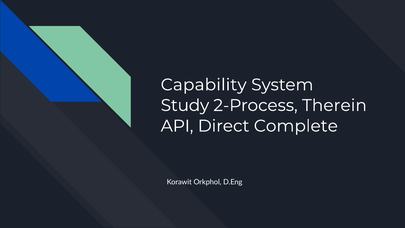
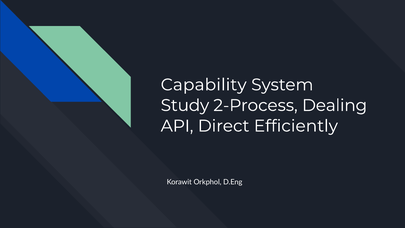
Therein: Therein -> Dealing (335, 105)
Complete: Complete -> Efficiently (296, 126)
